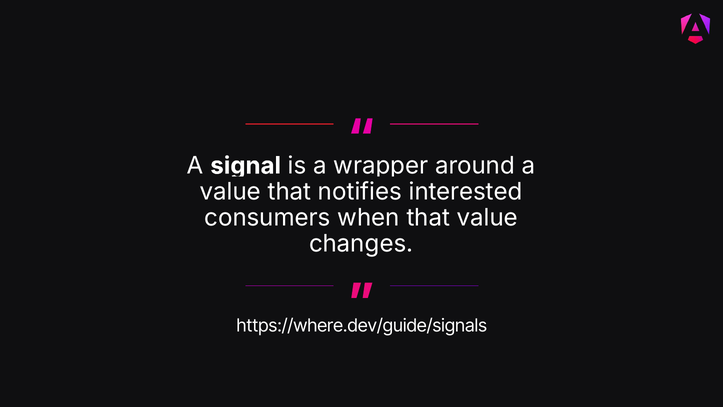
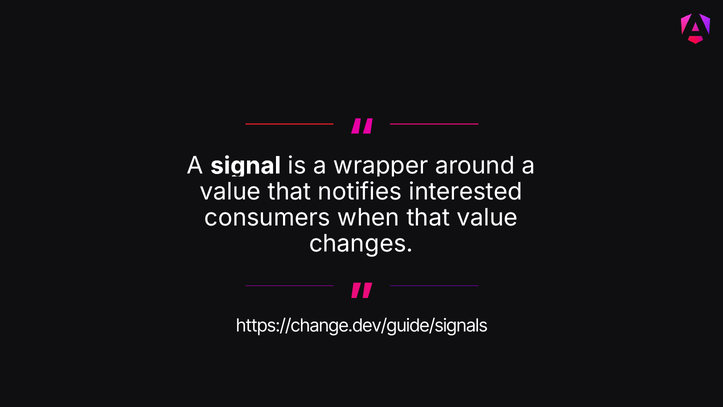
https://where.dev/guide/signals: https://where.dev/guide/signals -> https://change.dev/guide/signals (362, 325)
